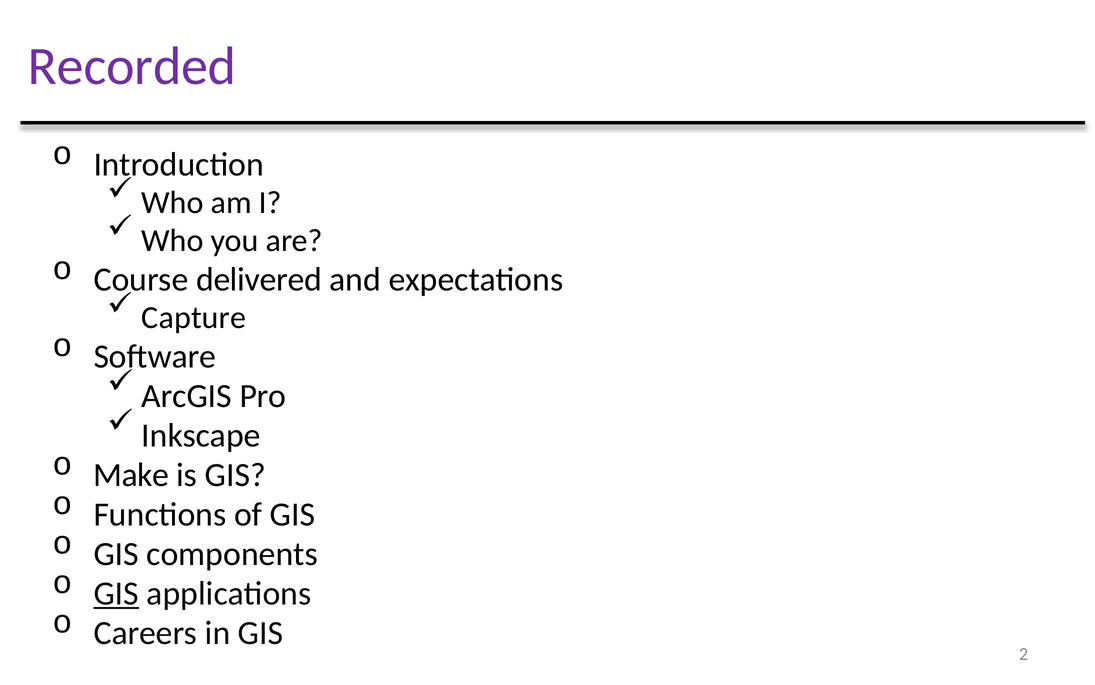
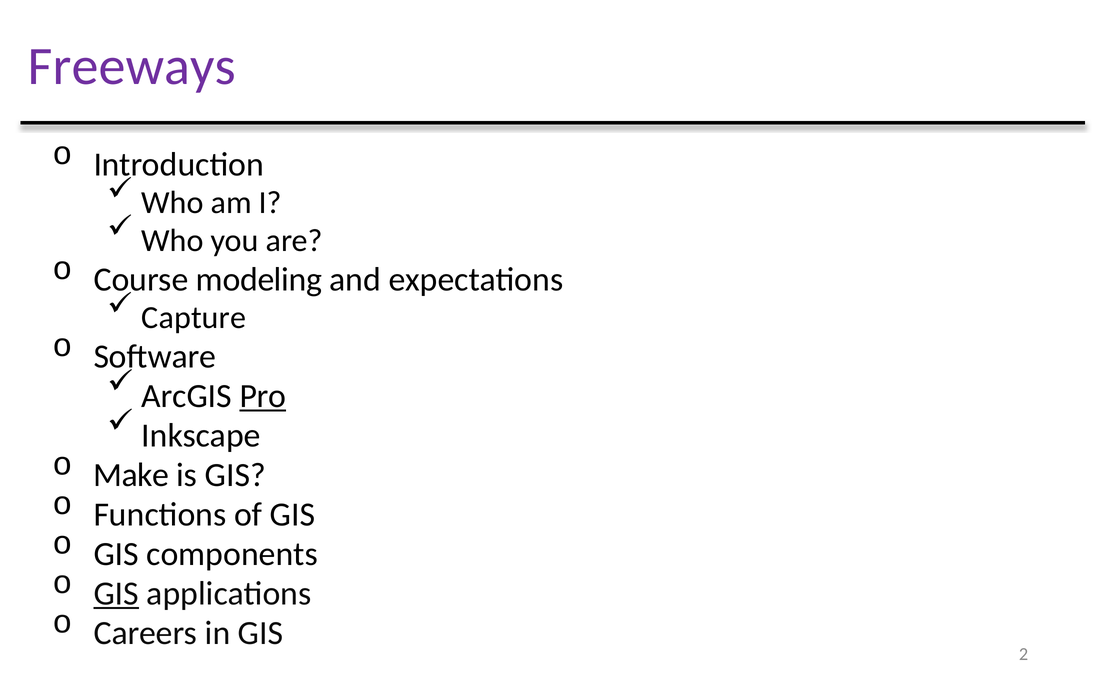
Recorded: Recorded -> Freeways (132, 67)
delivered: delivered -> modeling (259, 279)
Pro underline: none -> present (263, 396)
